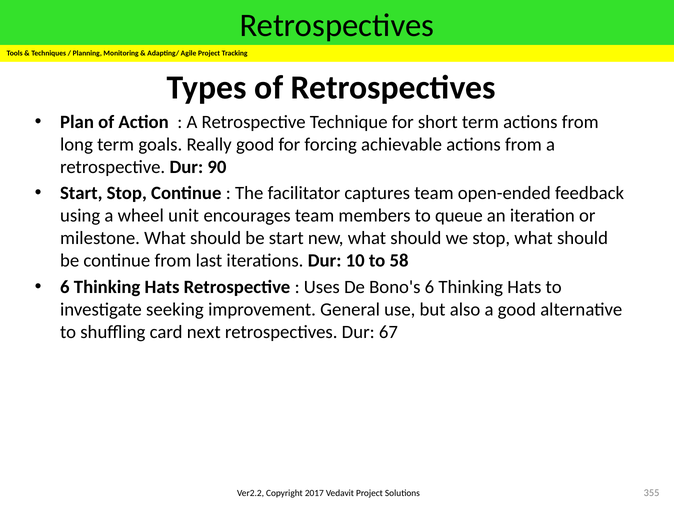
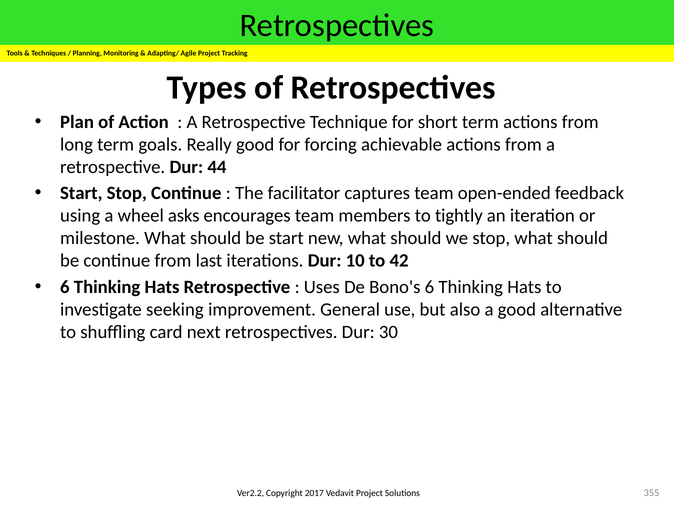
90: 90 -> 44 (217, 167)
unit: unit -> asks (184, 216)
queue: queue -> tightly (459, 216)
58: 58 -> 42 (399, 260)
67: 67 -> 30 (388, 332)
